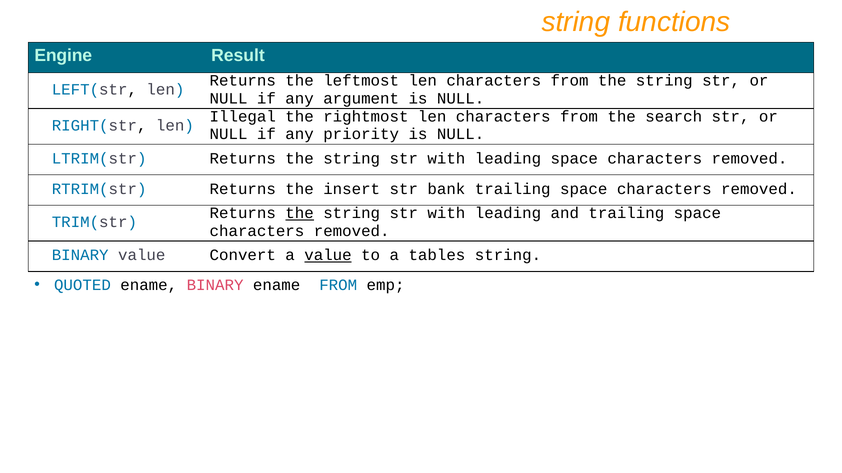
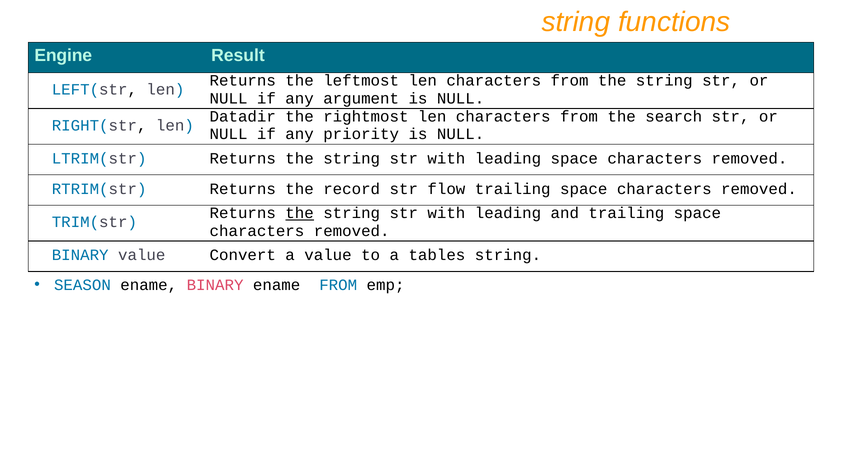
Illegal: Illegal -> Datadir (243, 117)
insert: insert -> record (352, 189)
bank: bank -> flow (446, 189)
value underline: present -> none (328, 256)
QUOTED: QUOTED -> SEASON (82, 285)
